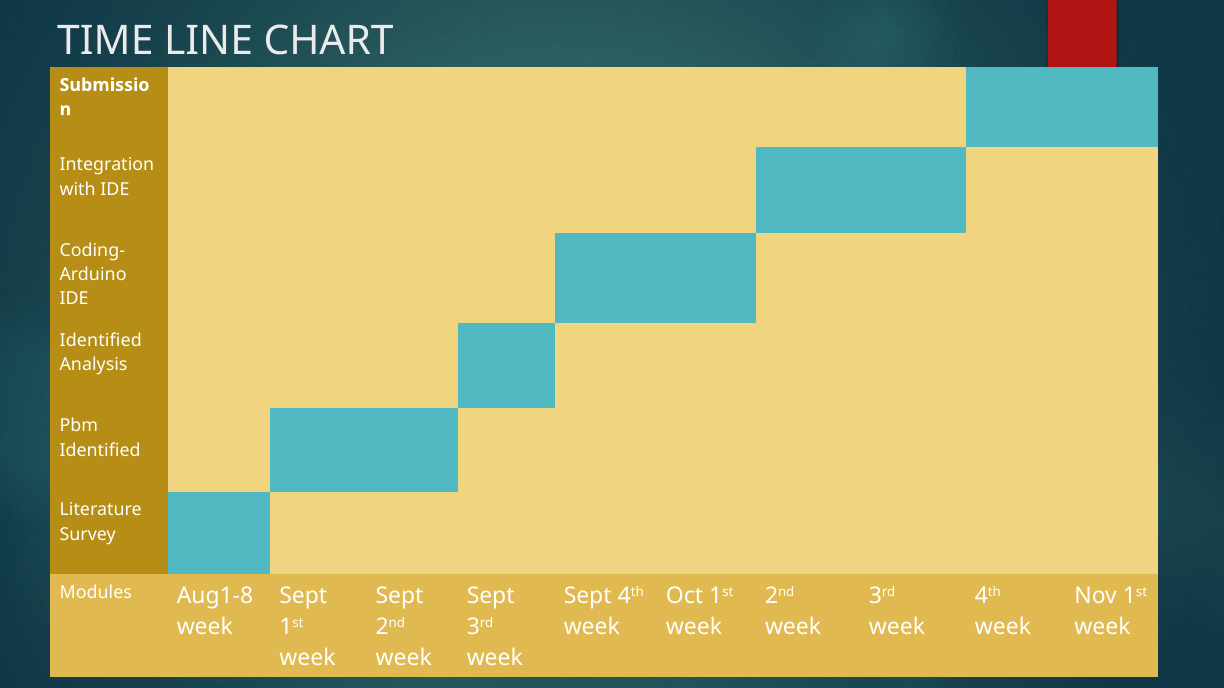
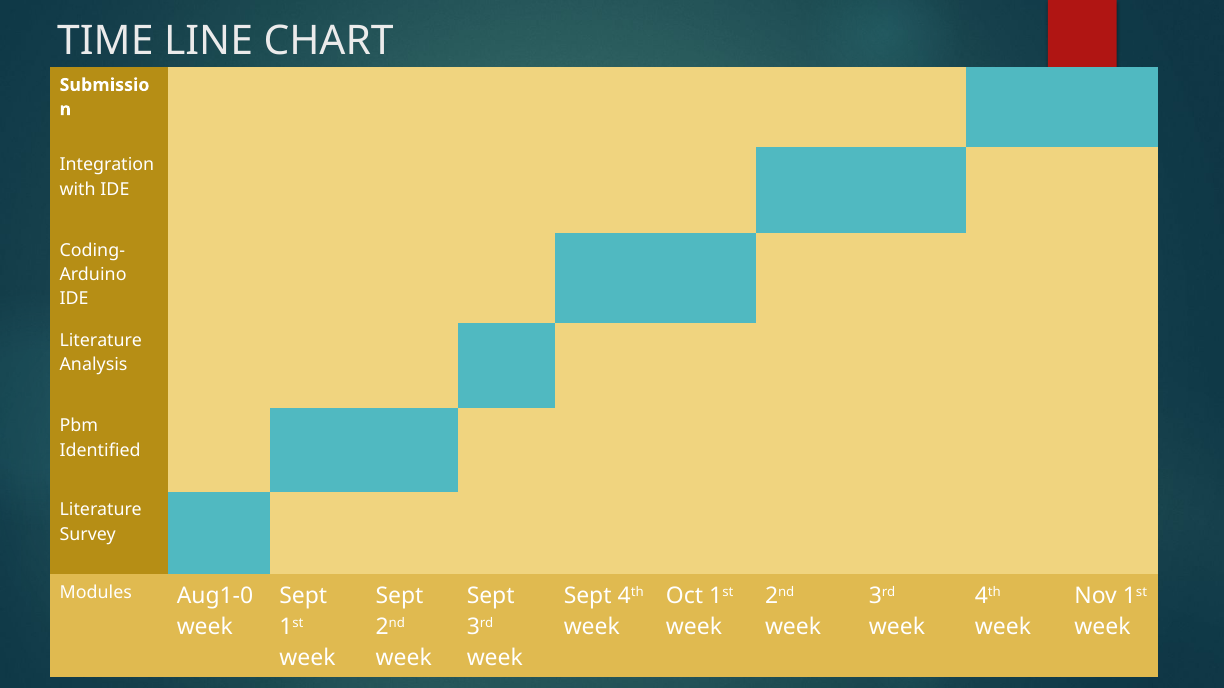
Identified: Identified -> Literature (101, 341)
Aug1-8: Aug1-8 -> Aug1-0 (215, 596)
